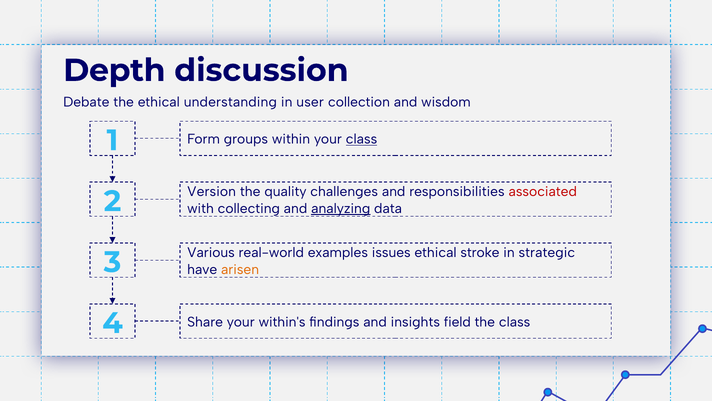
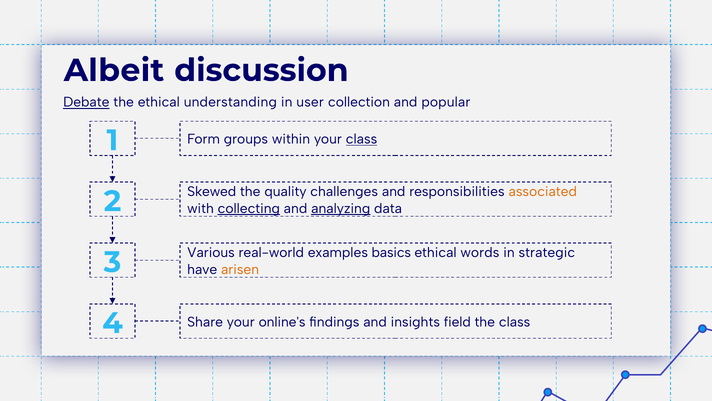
Depth: Depth -> Albeit (114, 70)
Debate underline: none -> present (86, 102)
wisdom: wisdom -> popular (446, 102)
Version: Version -> Skewed (212, 192)
associated colour: red -> orange (543, 192)
collecting underline: none -> present (249, 208)
issues: issues -> basics (391, 252)
stroke: stroke -> words (480, 252)
within's: within's -> online's (282, 322)
